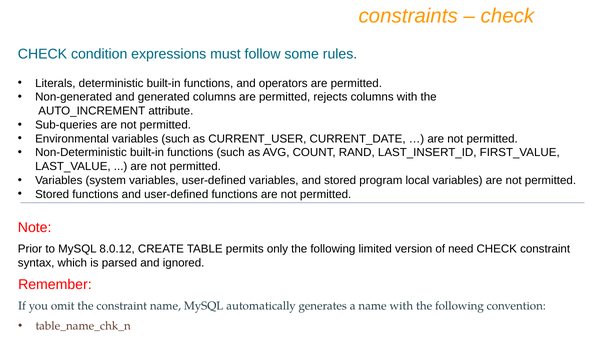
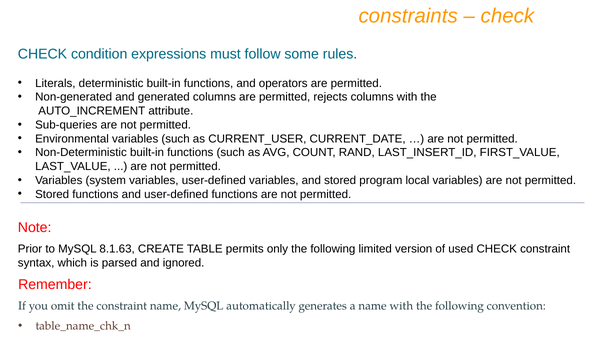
8.0.12: 8.0.12 -> 8.1.63 (117, 249)
need: need -> used (461, 249)
